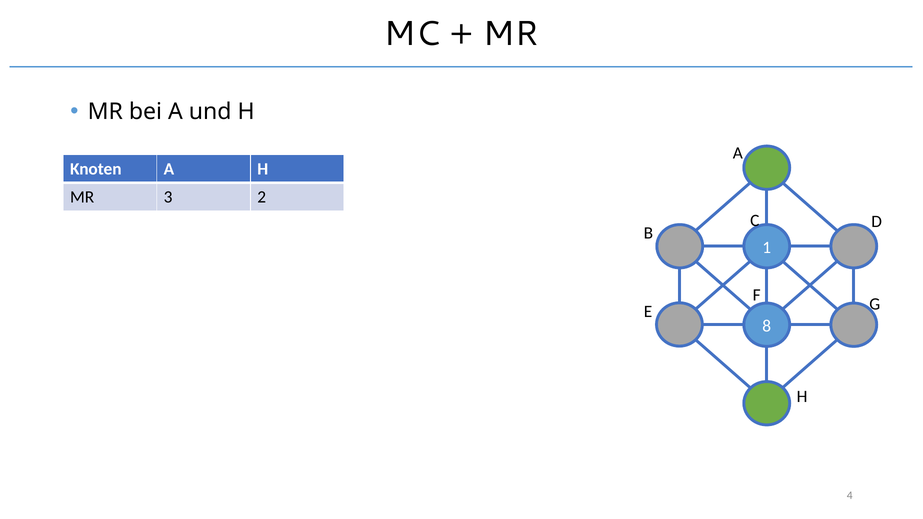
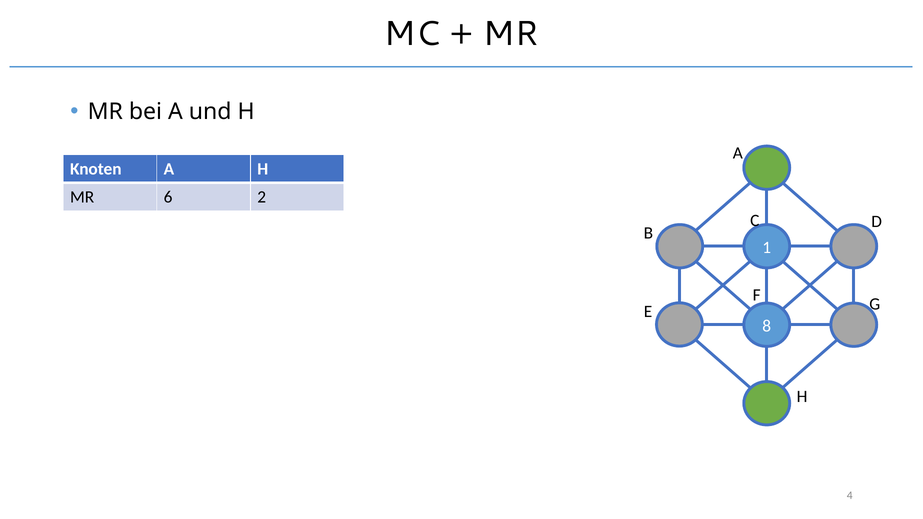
3: 3 -> 6 (168, 197)
